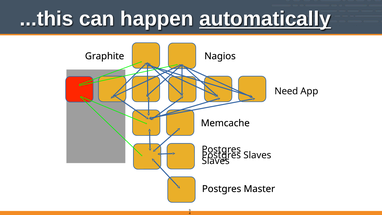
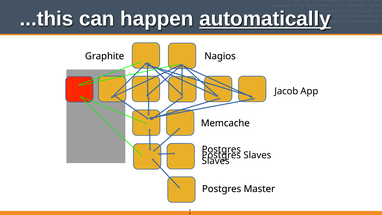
Need: Need -> Jacob (286, 91)
